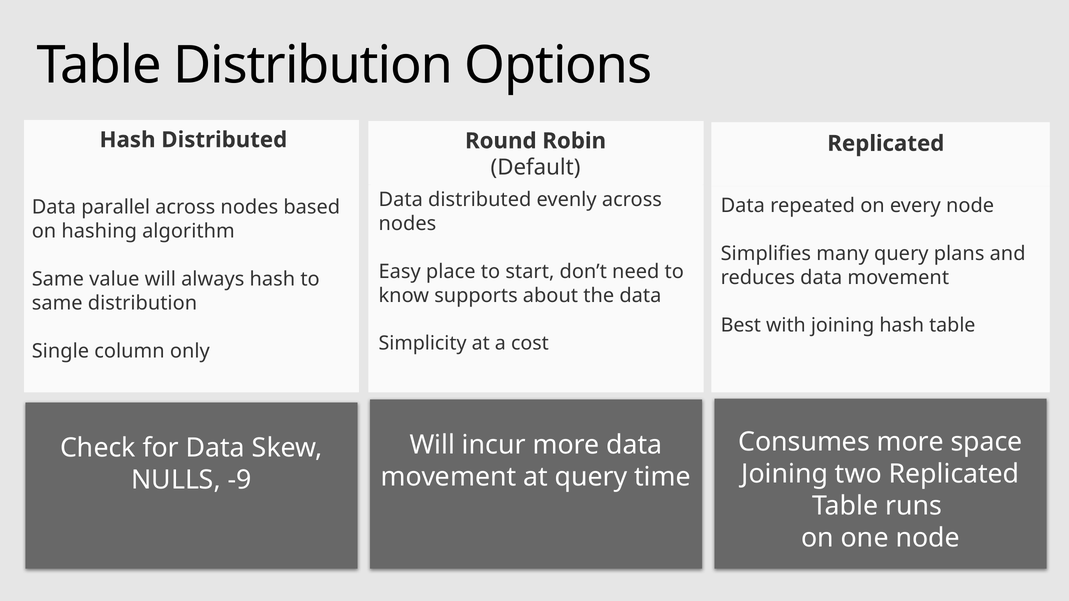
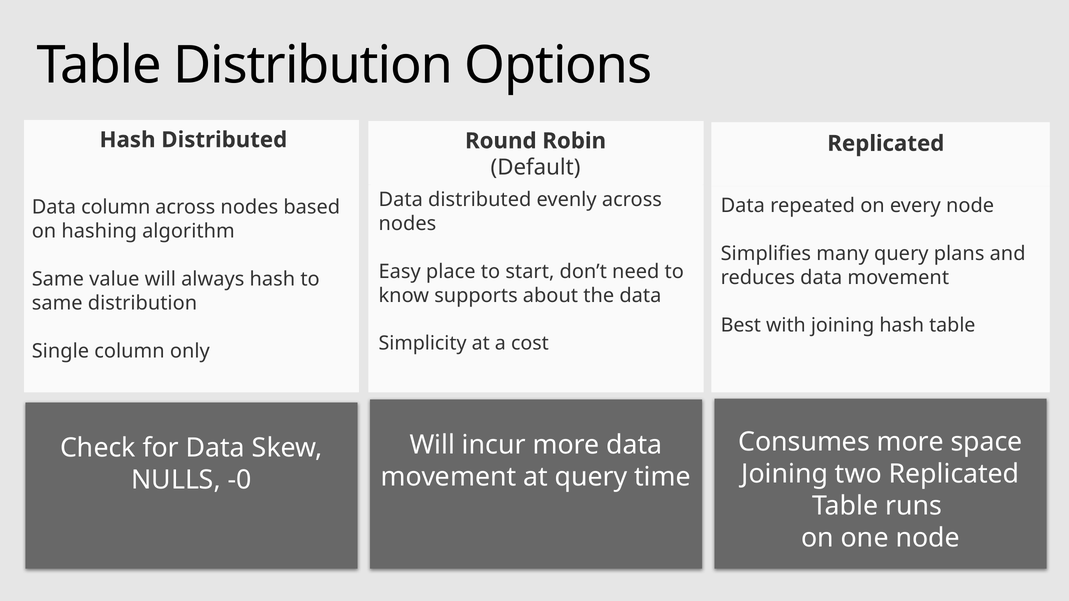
Data parallel: parallel -> column (116, 207)
-9: -9 -> -0 (240, 480)
